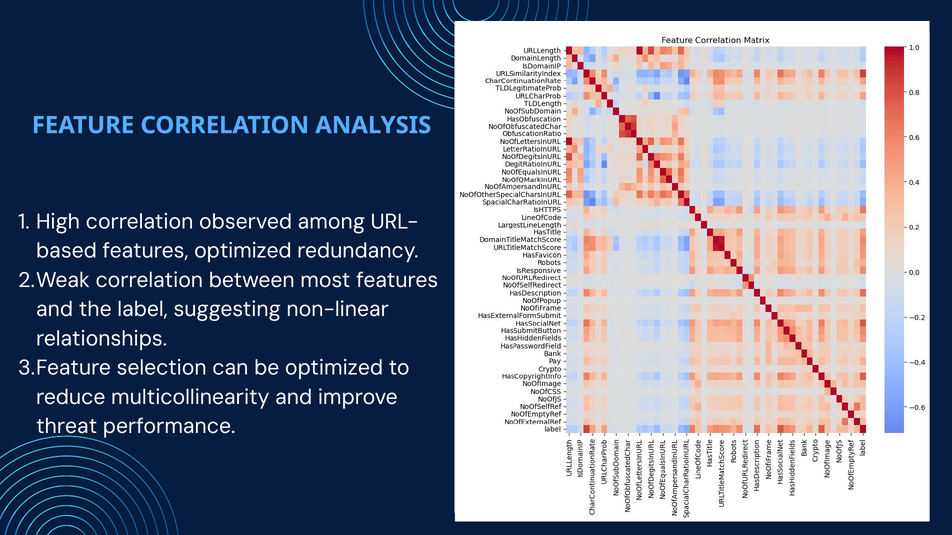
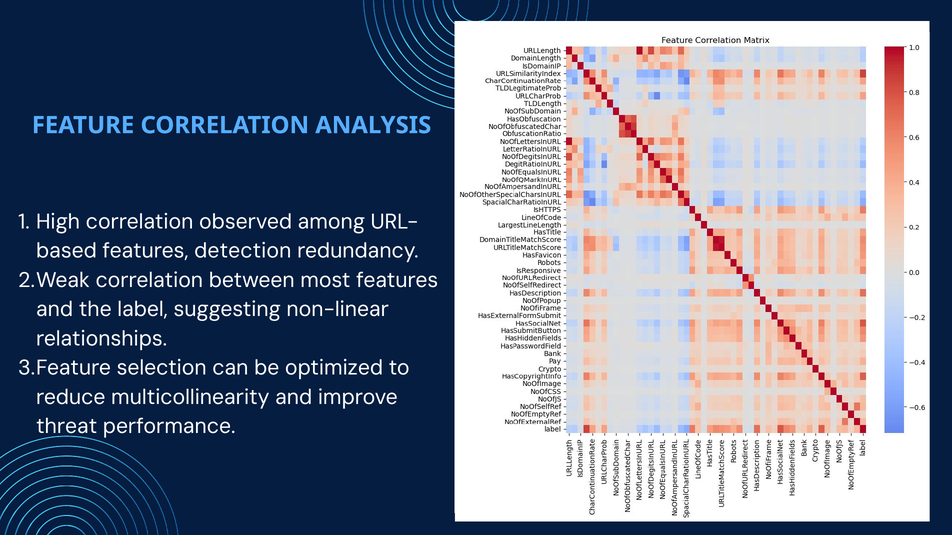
features optimized: optimized -> detection (243, 251)
